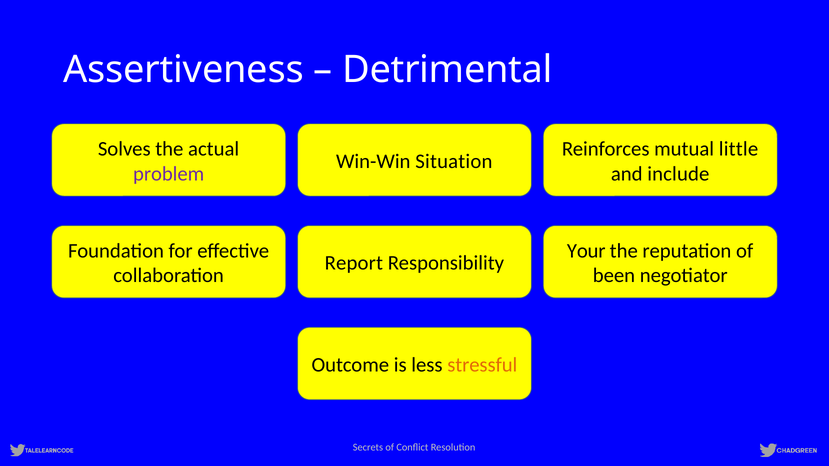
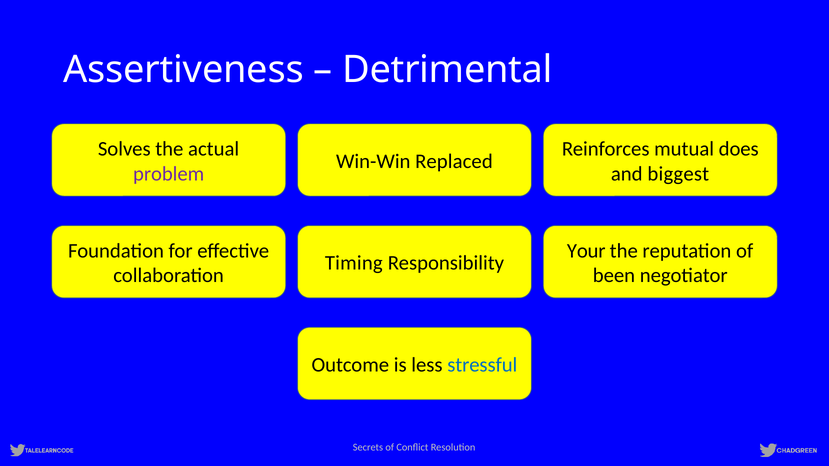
little: little -> does (739, 149)
Situation: Situation -> Replaced (454, 161)
include: include -> biggest (678, 174)
Report: Report -> Timing (354, 263)
stressful colour: orange -> blue (482, 365)
